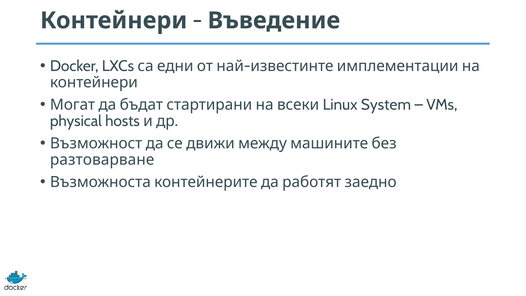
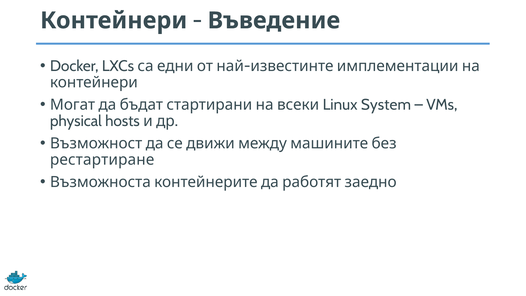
разтоварване: разтоварване -> рестартиране (102, 160)
